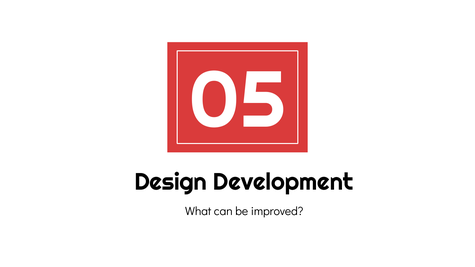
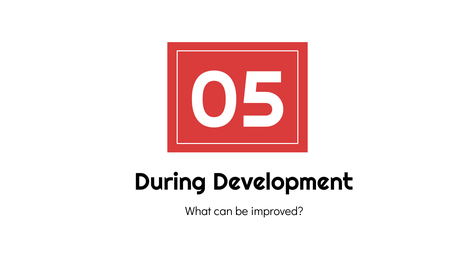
Design: Design -> During (171, 182)
